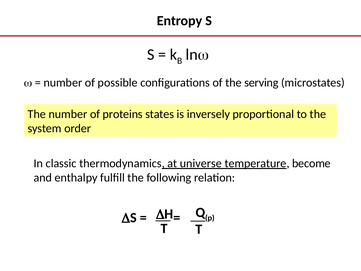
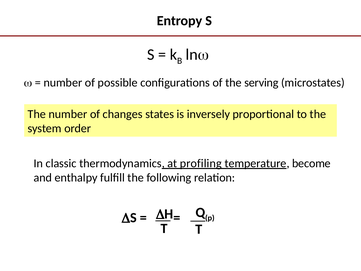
proteins: proteins -> changes (123, 114)
universe: universe -> profiling (201, 163)
